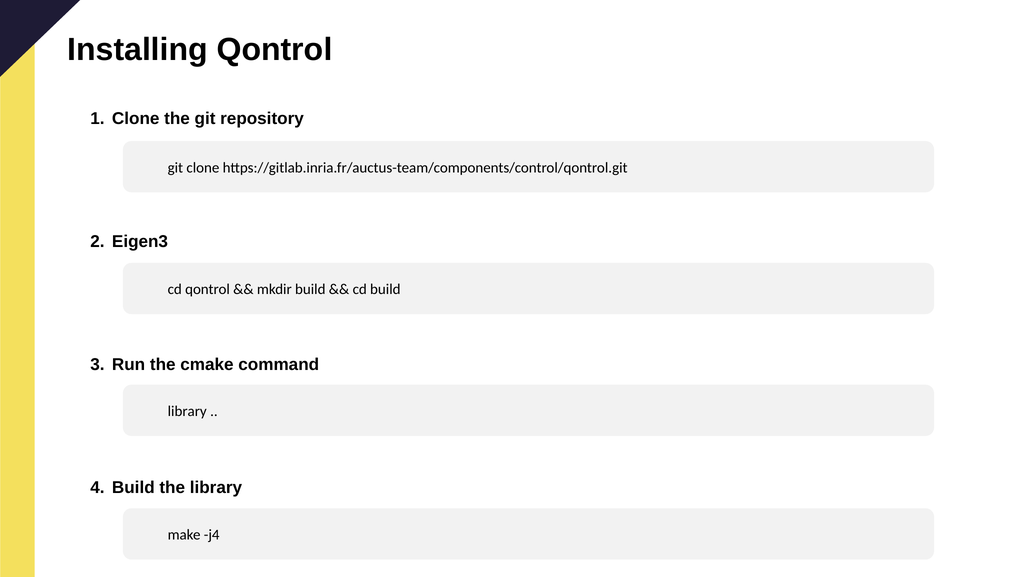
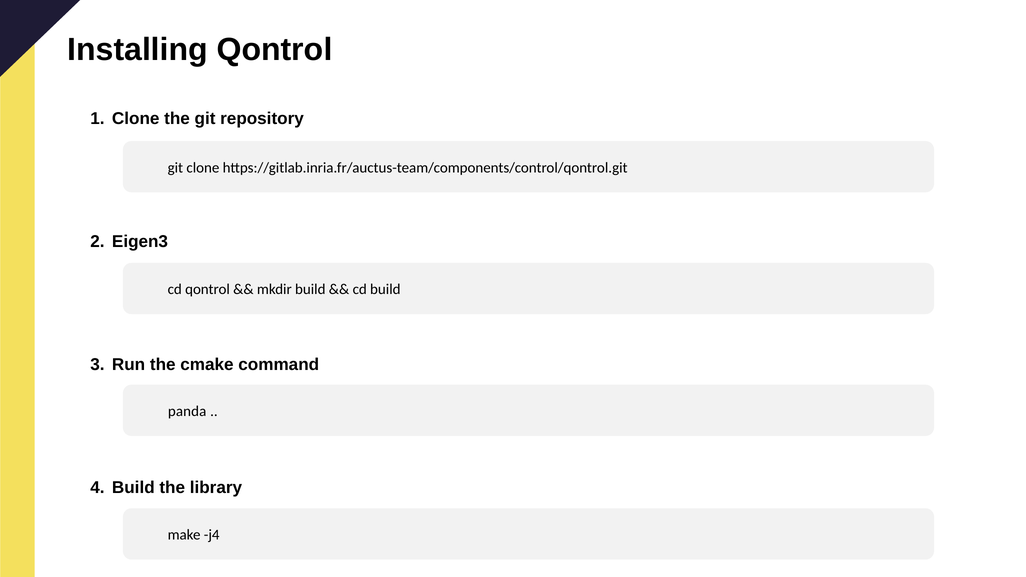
library: library -> panda (187, 411)
